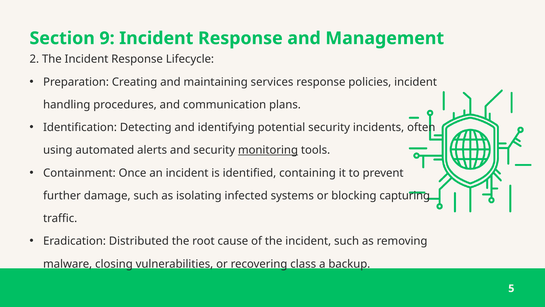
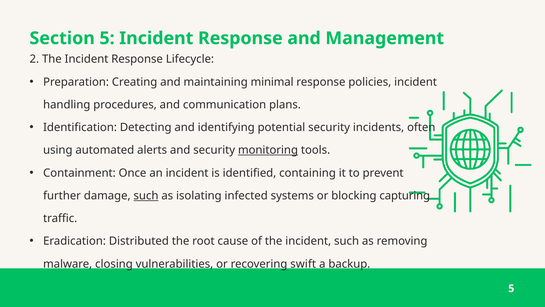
Section 9: 9 -> 5 (107, 38)
services: services -> minimal (272, 82)
such underline: none -> present (146, 195)
class: class -> swift (303, 264)
